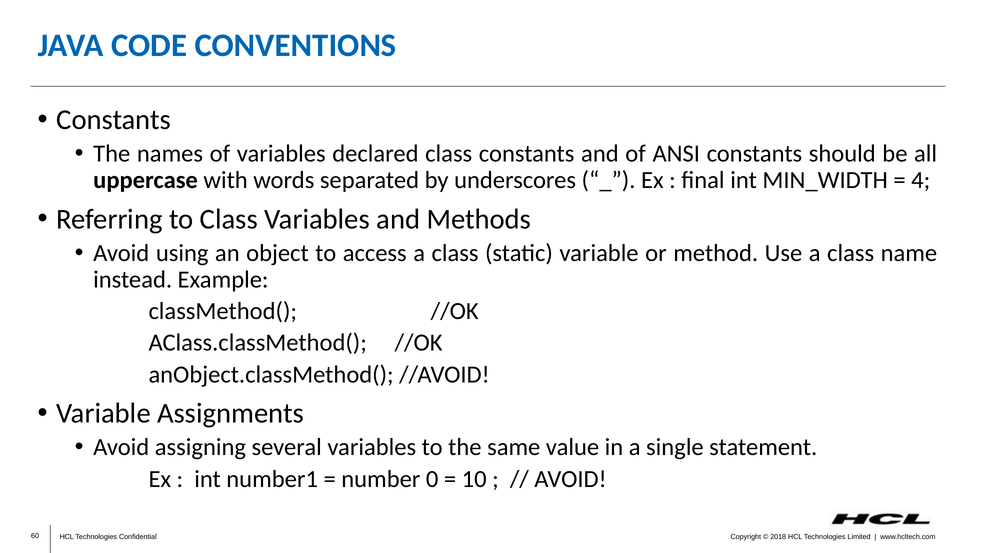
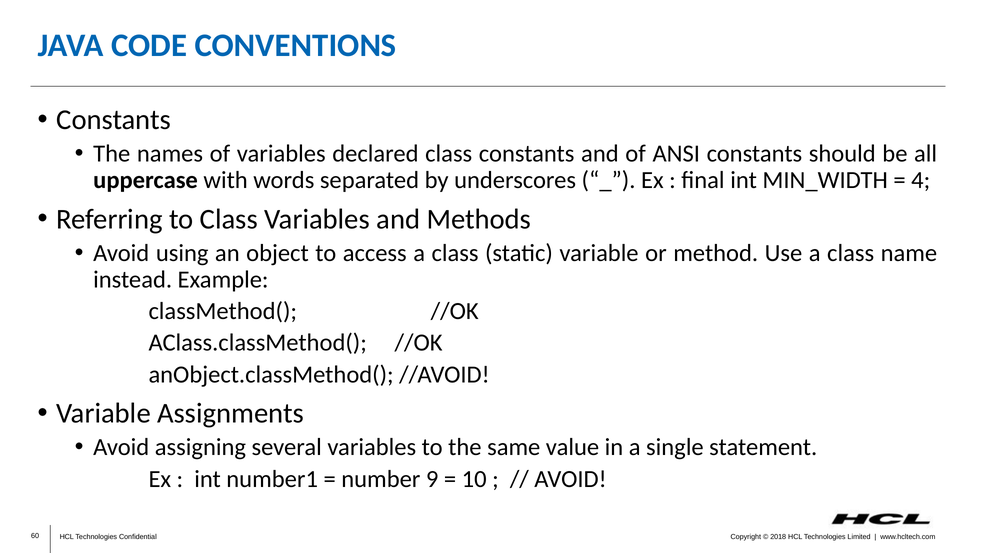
0: 0 -> 9 (432, 479)
